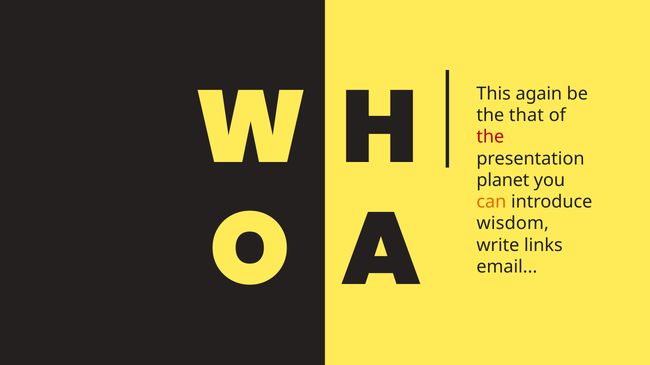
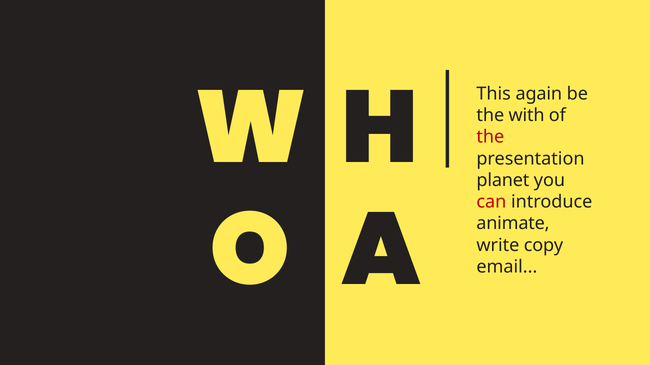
that: that -> with (527, 116)
can colour: orange -> red (491, 202)
wisdom: wisdom -> animate (513, 224)
links: links -> copy (543, 246)
